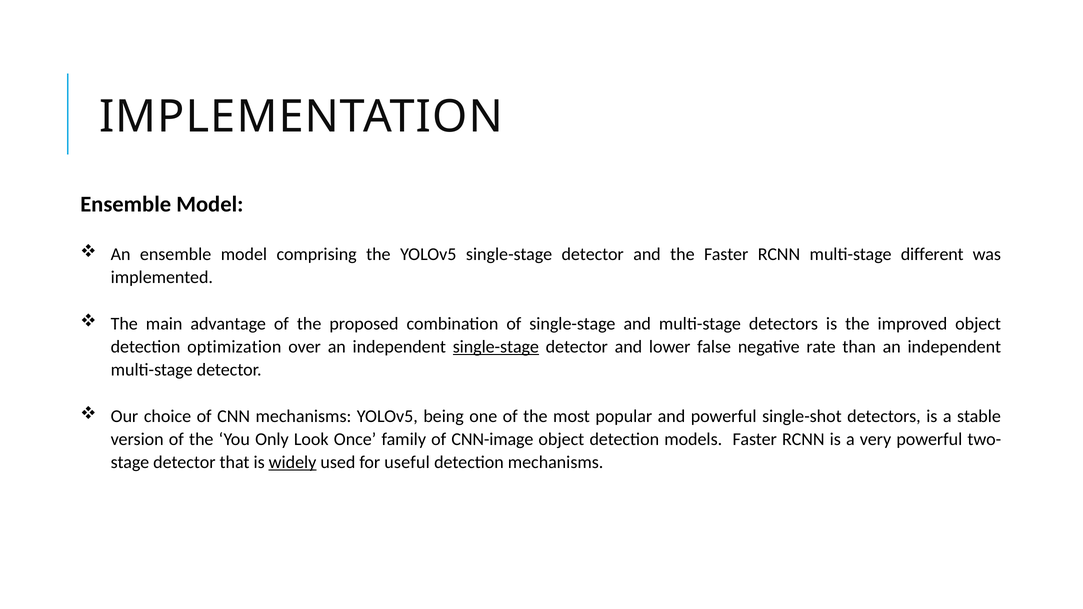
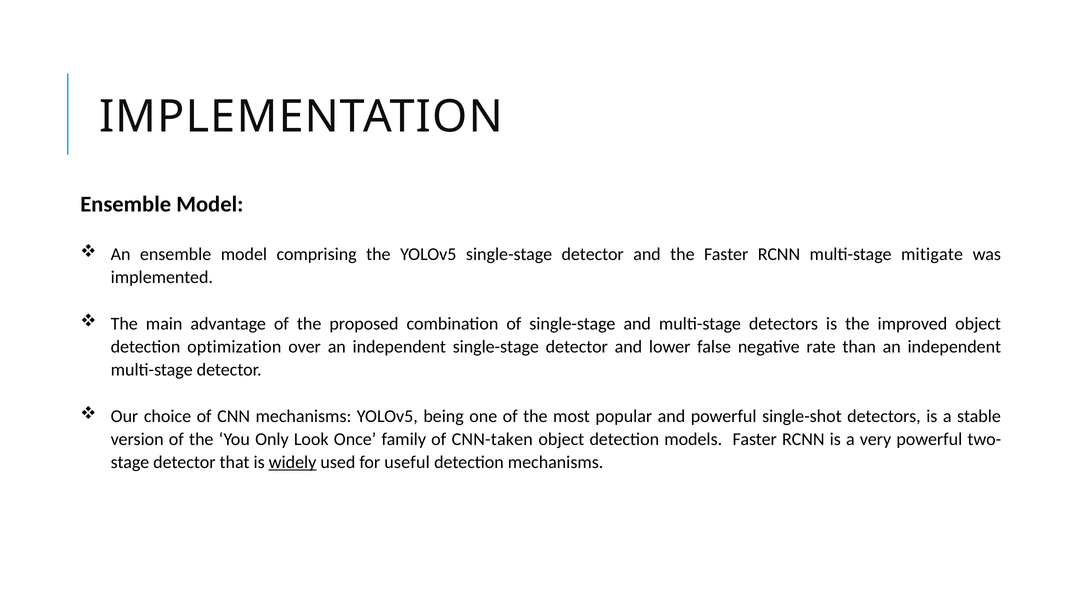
different: different -> mitigate (932, 254)
single-stage underline: present -> none (496, 347)
CNN-image: CNN-image -> CNN-taken (492, 439)
